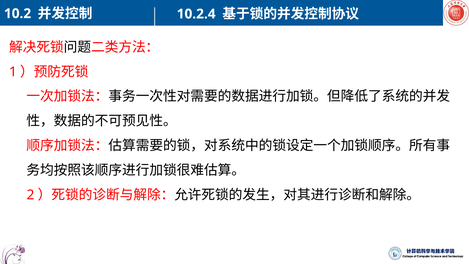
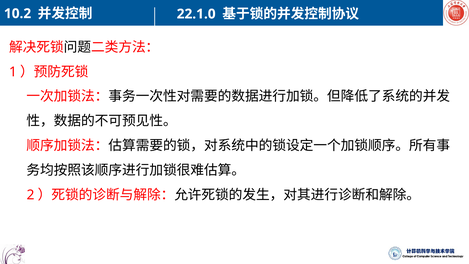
10.2.4: 10.2.4 -> 22.1.0 (196, 14)
